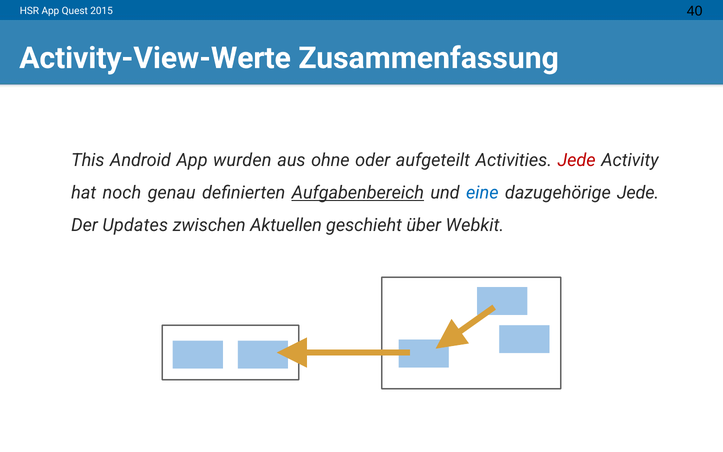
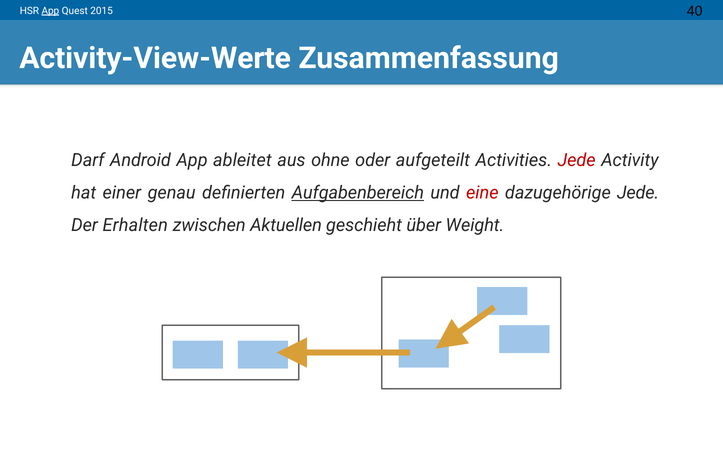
App underline: none -> present (50, 11)
This: This -> Darf (88, 160)
wurden: wurden -> ableitet (242, 160)
noch: noch -> einer (122, 193)
eine colour: blue -> red (482, 193)
Updates: Updates -> Erhalten (135, 225)
Webkit: Webkit -> Weight (475, 225)
